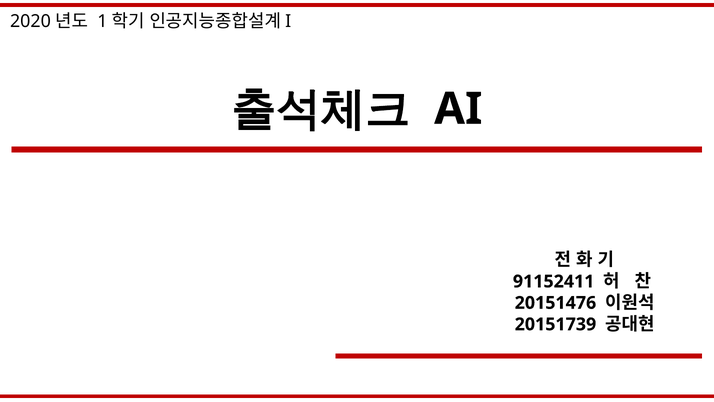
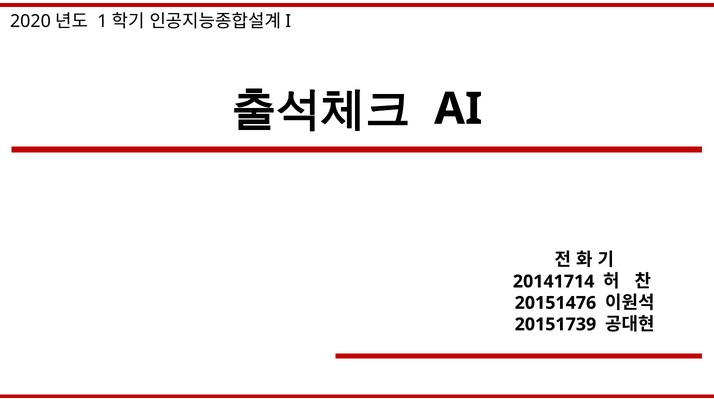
91152411: 91152411 -> 20141714 (554, 281)
